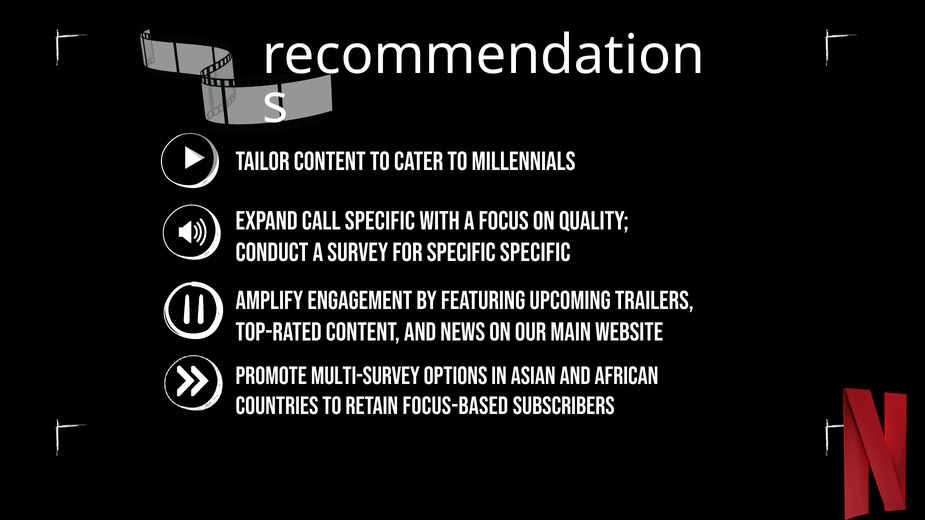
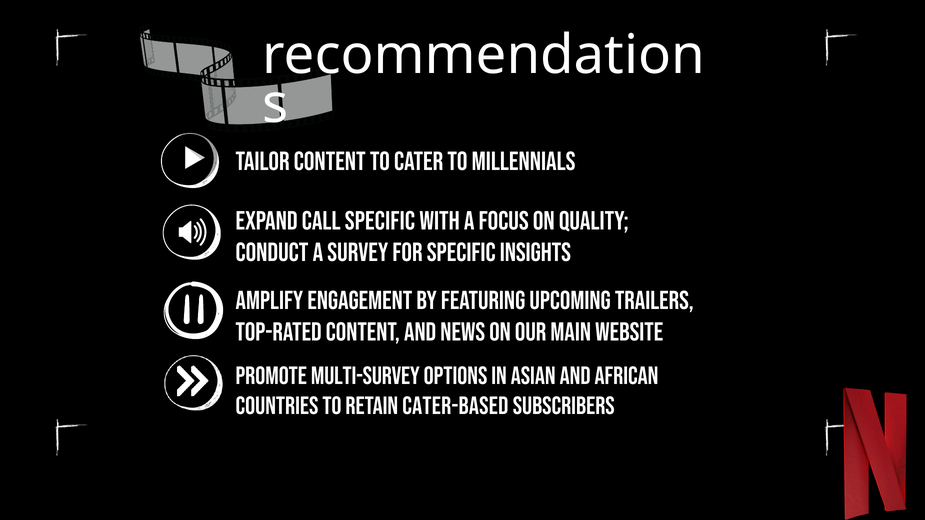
specific specific: specific -> insights (535, 253)
focus-based: focus-based -> cater-based (455, 406)
